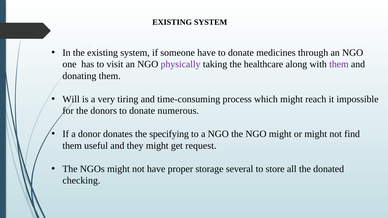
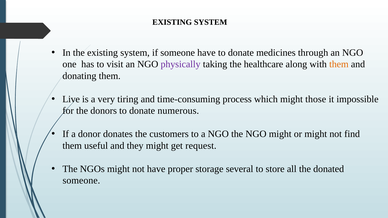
them colour: purple -> orange (339, 64)
Will: Will -> Live (71, 99)
reach: reach -> those (316, 99)
specifying: specifying -> customers (169, 134)
checking: checking -> someone (81, 181)
